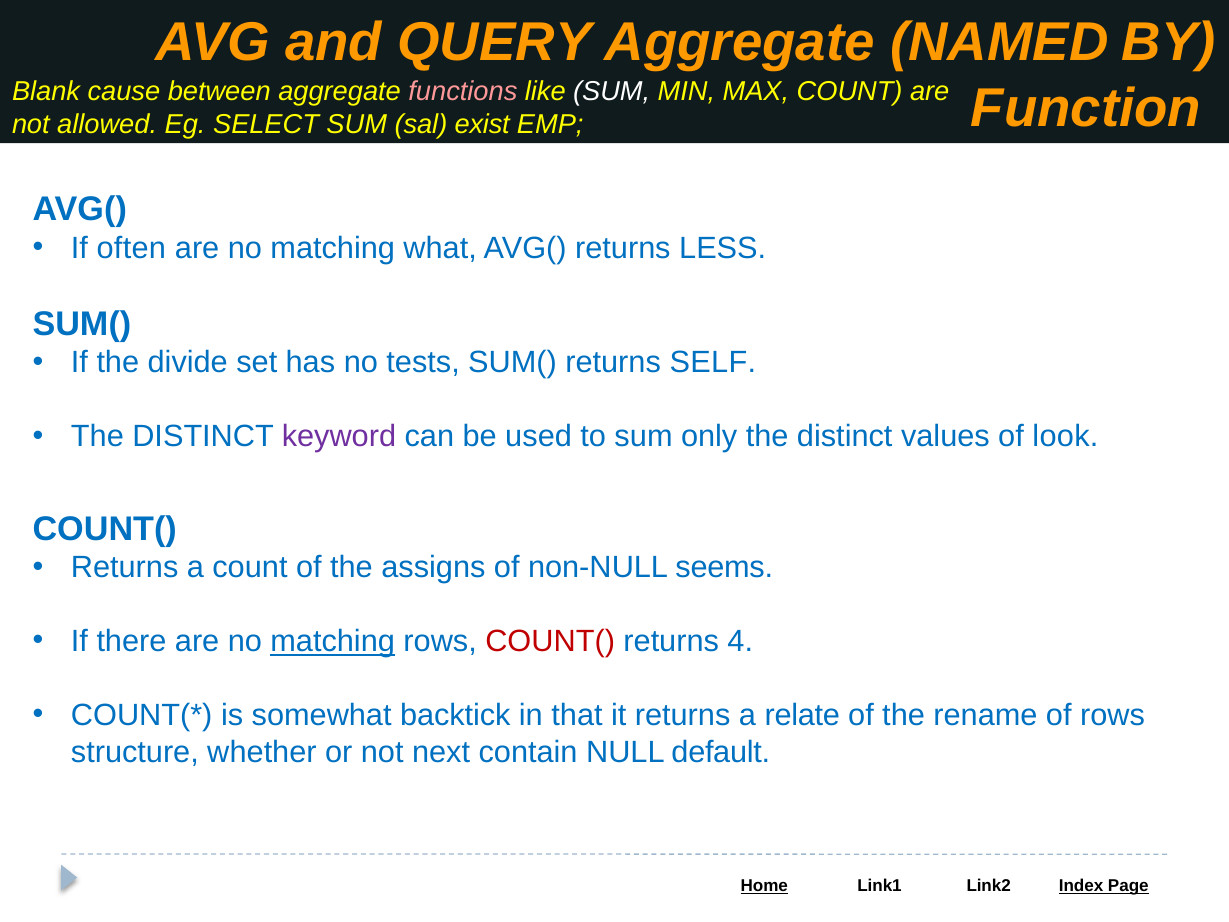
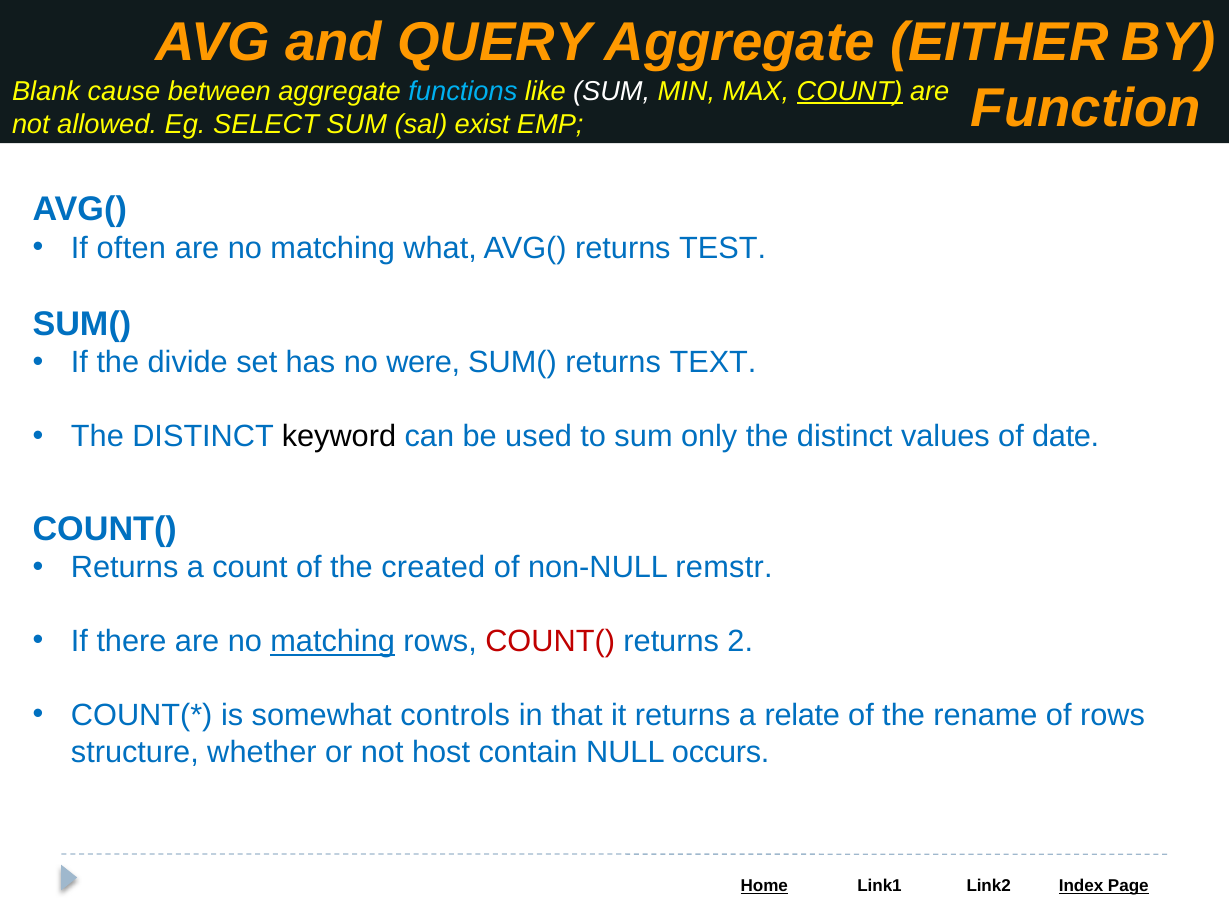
NAMED: NAMED -> EITHER (999, 43)
functions colour: pink -> light blue (463, 91)
COUNT underline: none -> present (850, 91)
LESS: LESS -> TEST (723, 248)
tests: tests -> were (423, 363)
SELF: SELF -> TEXT (713, 363)
keyword colour: purple -> black (339, 436)
look: look -> date (1066, 436)
assigns: assigns -> created (433, 568)
seems: seems -> remstr (724, 568)
4: 4 -> 2 (740, 641)
backtick: backtick -> controls (455, 715)
next: next -> host (441, 752)
default: default -> occurs (721, 752)
